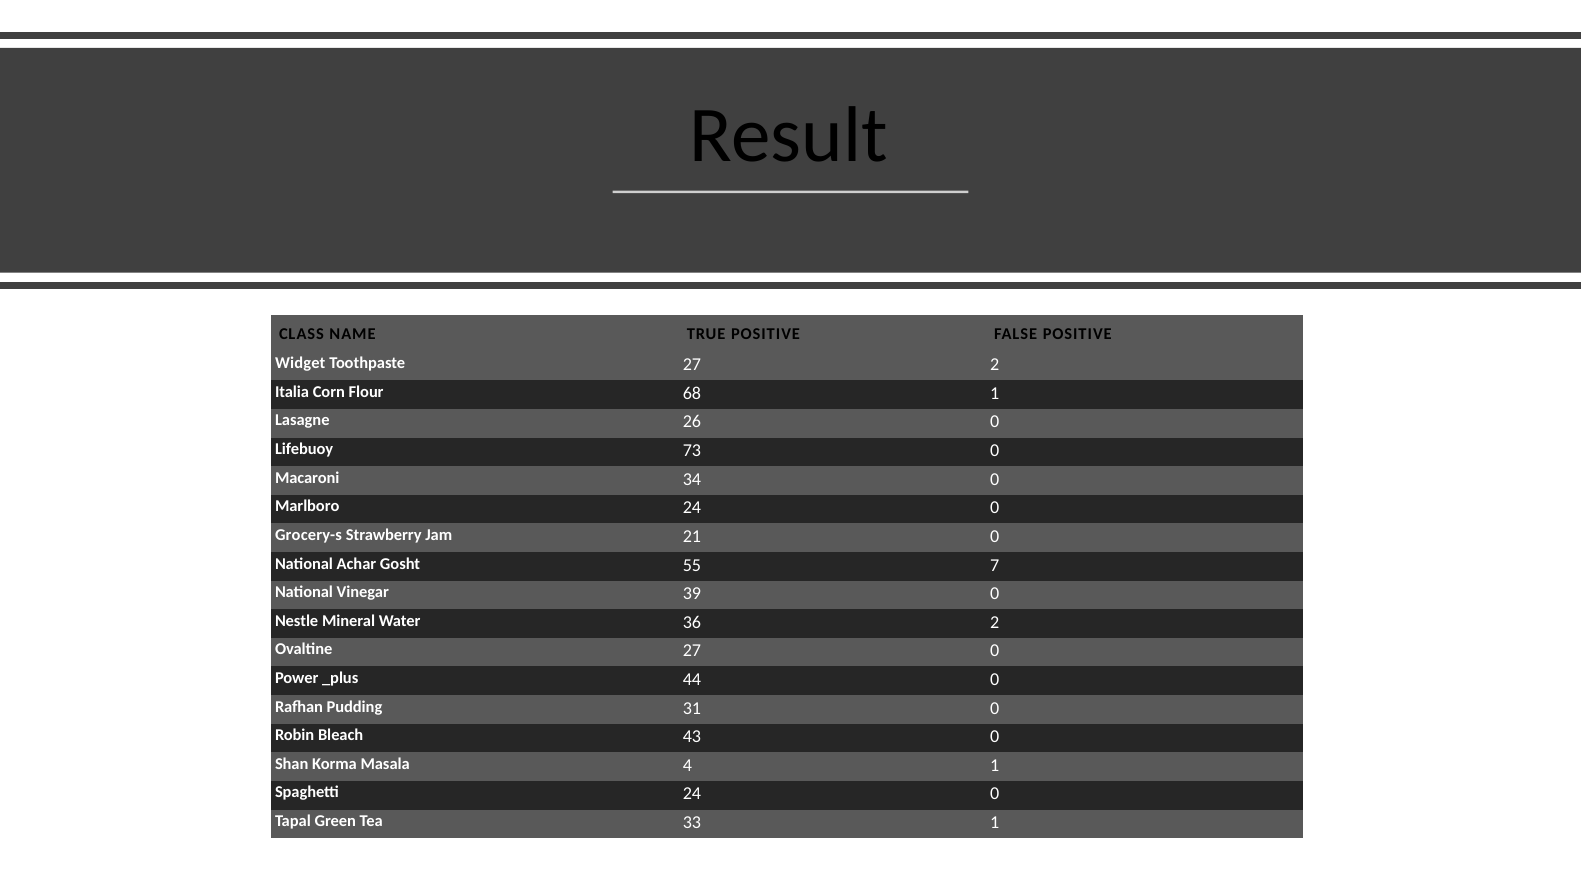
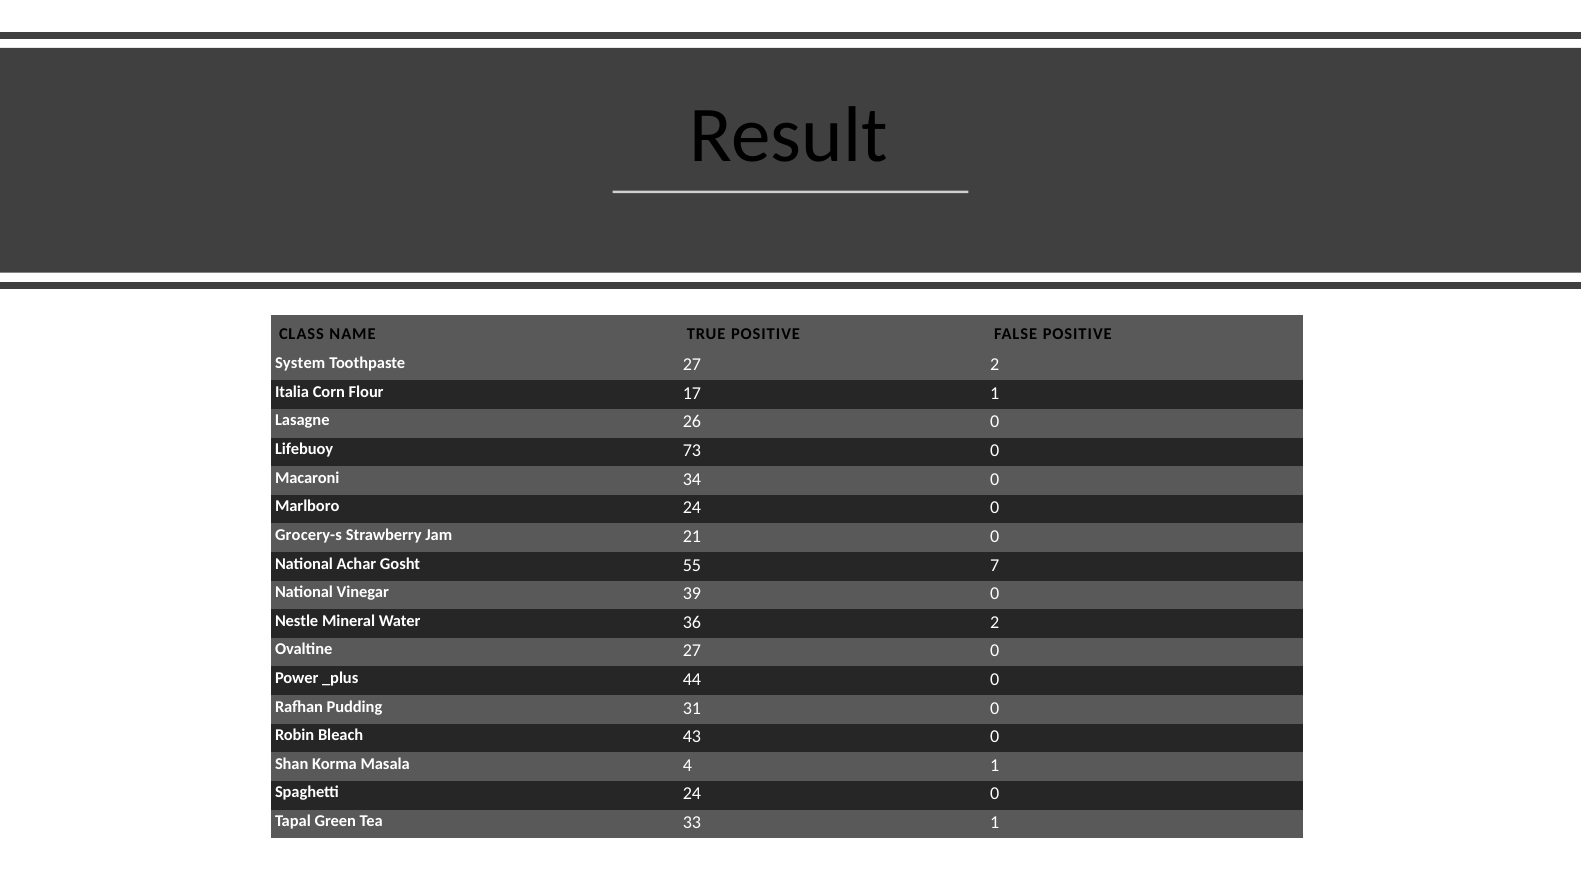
Widget: Widget -> System (300, 363)
68: 68 -> 17 (692, 394)
